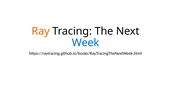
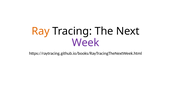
Week colour: blue -> purple (86, 43)
